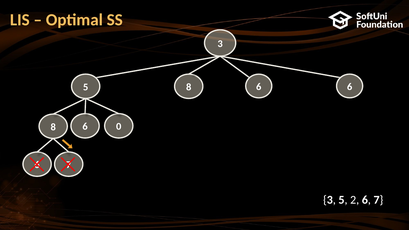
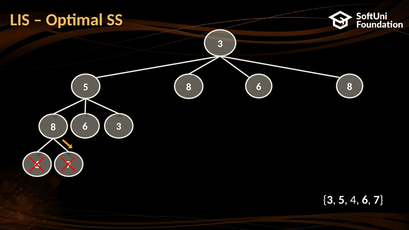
8 6: 6 -> 8 (350, 87)
0: 0 -> 3 (119, 127)
2: 2 -> 4 (355, 200)
